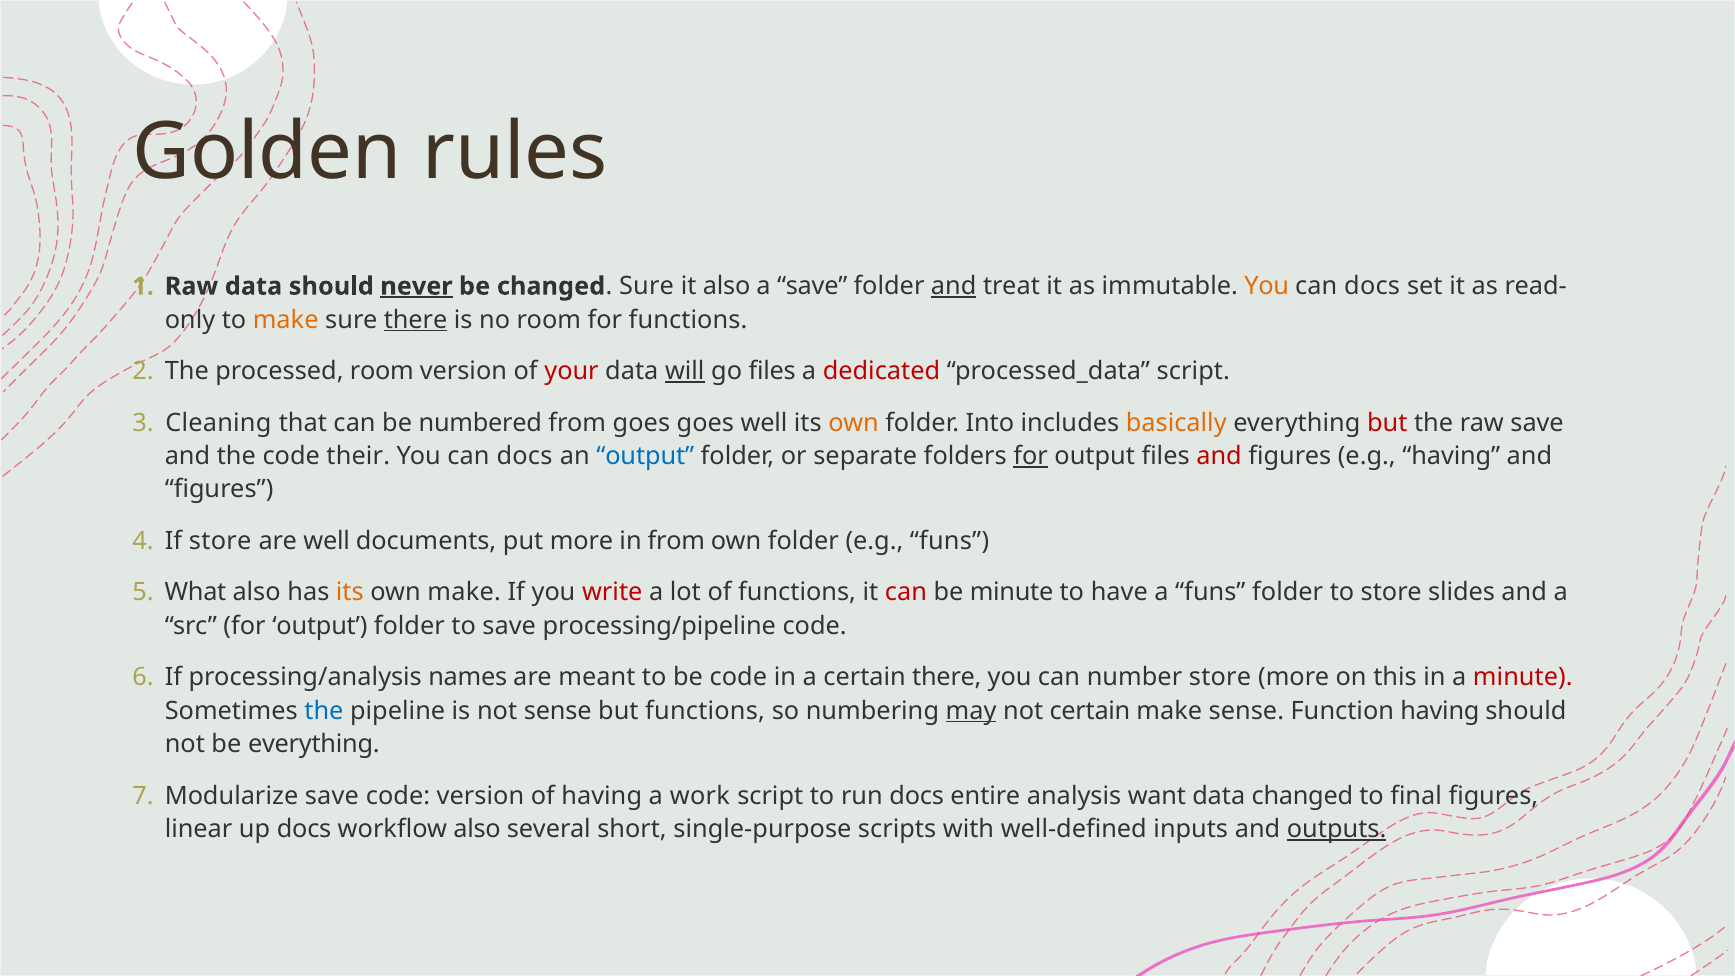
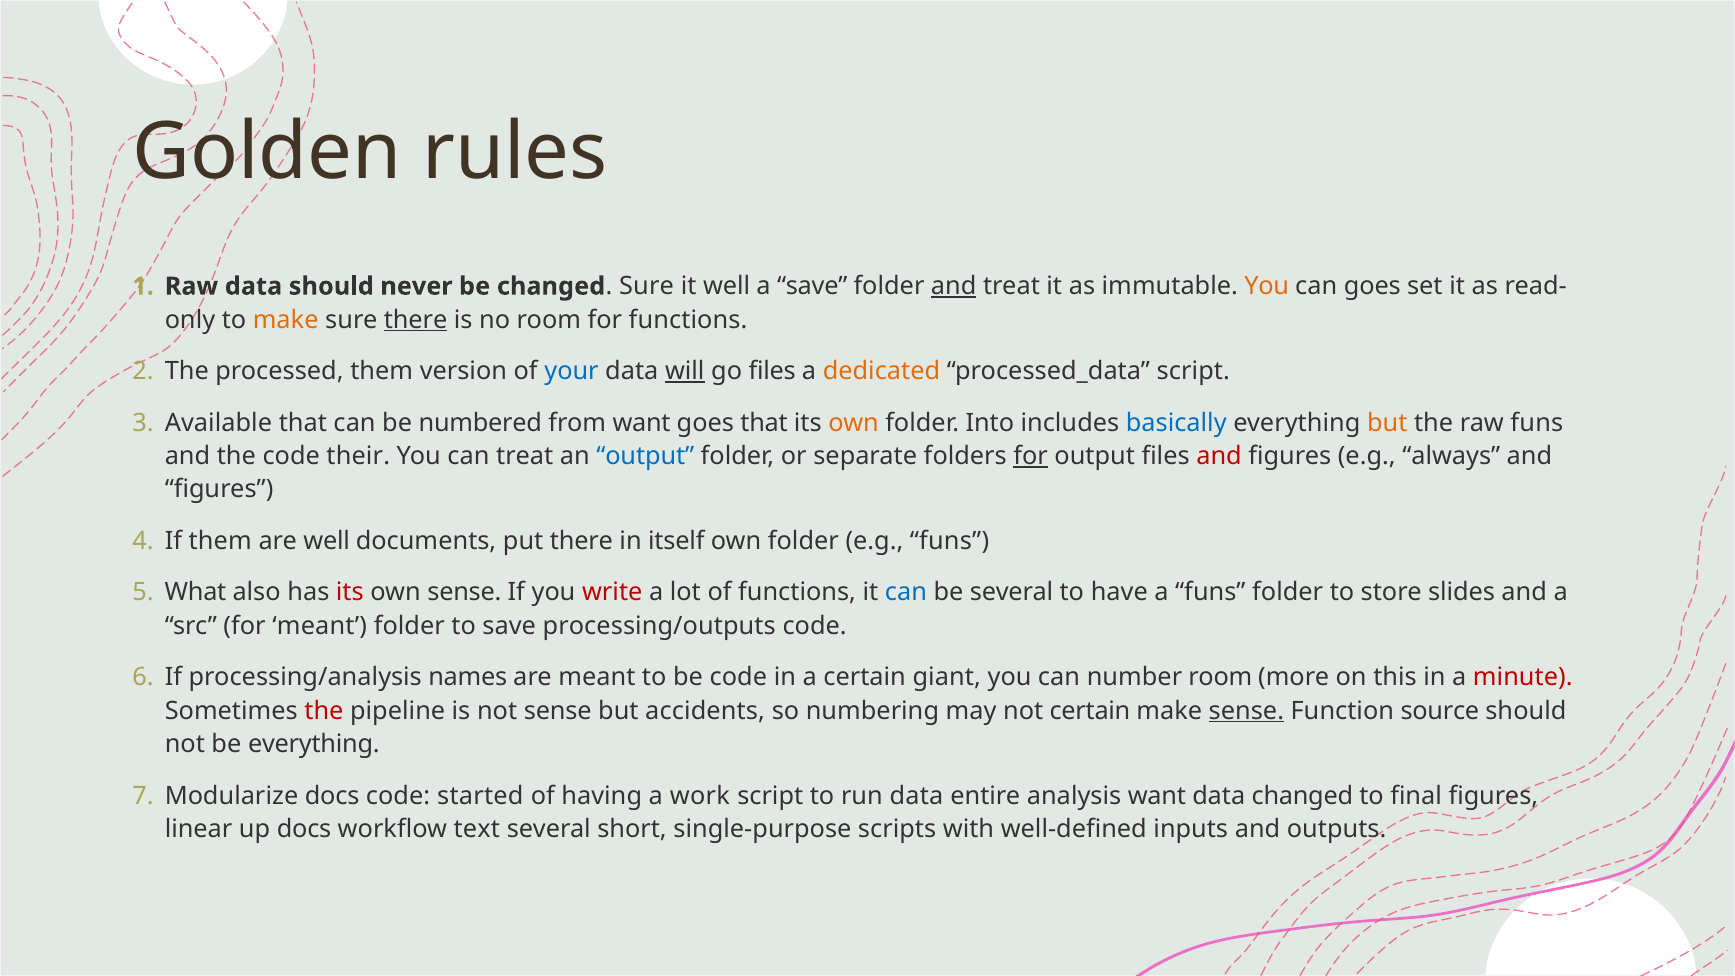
never underline: present -> none (416, 286)
it also: also -> well (727, 286)
docs: docs -> goes (1372, 286)
processed room: room -> them (382, 371)
your colour: red -> blue (571, 371)
dedicated colour: red -> orange (881, 371)
Cleaning: Cleaning -> Available (218, 423)
from goes: goes -> want (642, 423)
goes well: well -> that (764, 423)
basically colour: orange -> blue (1176, 423)
but colour: red -> orange (1387, 423)
raw save: save -> funs (1537, 423)
docs: docs -> treat (525, 456)
e.g having: having -> always (1451, 456)
If store: store -> them (220, 541)
put more: more -> there (581, 541)
in from: from -> itself (676, 541)
its colour: orange -> red (350, 592)
own make: make -> sense (464, 592)
can colour: red -> blue (906, 592)
be minute: minute -> several (1012, 592)
src for output: output -> meant (320, 626)
processing/pipeline: processing/pipeline -> processing/outputs (659, 626)
certain there: there -> giant (947, 677)
number store: store -> room (1220, 677)
the colour: blue -> red (324, 711)
but functions: functions -> accidents (705, 711)
may underline: present -> none (971, 711)
sense underline: none -> present (1246, 711)
Function having: having -> source (1440, 711)
Modularize save: save -> docs (332, 796)
code version: version -> started (480, 796)
run docs: docs -> data (916, 796)
workflow also: also -> text (477, 829)
outputs underline: present -> none (1337, 829)
